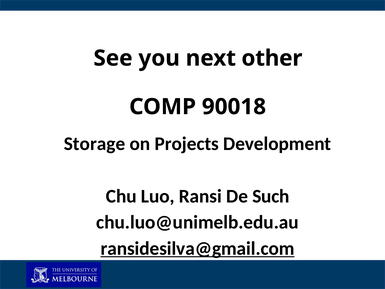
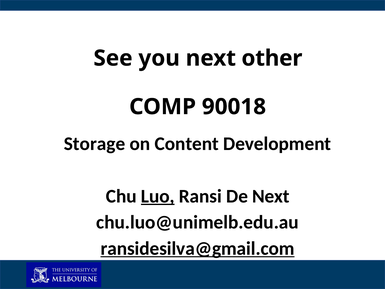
Projects: Projects -> Content (187, 144)
Luo underline: none -> present (158, 196)
De Such: Such -> Next (271, 196)
